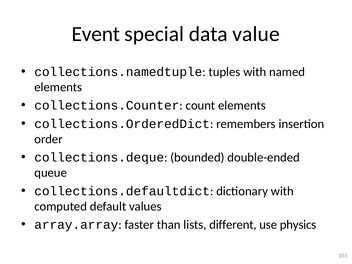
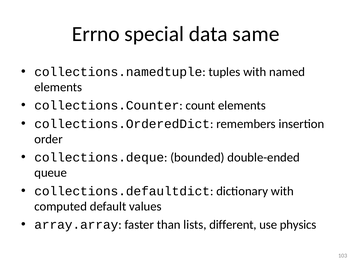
Event: Event -> Errno (96, 34)
value: value -> same (256, 34)
